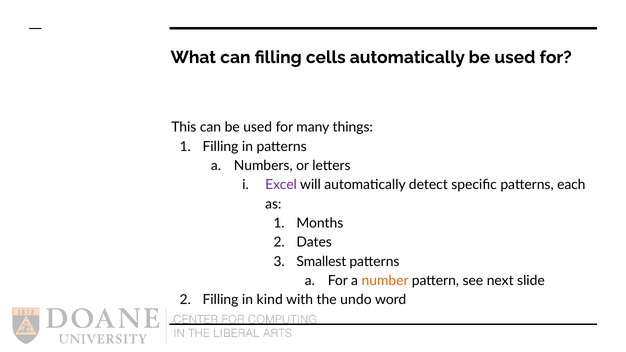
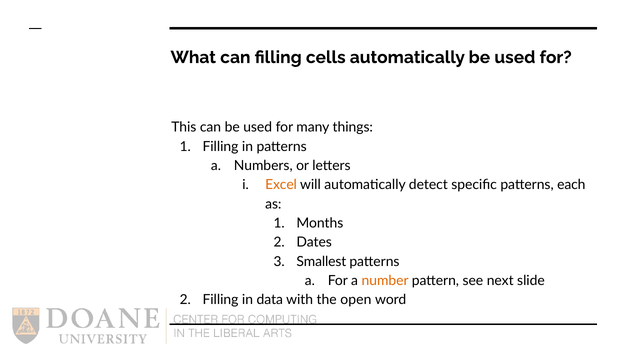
Excel colour: purple -> orange (281, 185)
kind: kind -> data (270, 300)
undo: undo -> open (356, 300)
